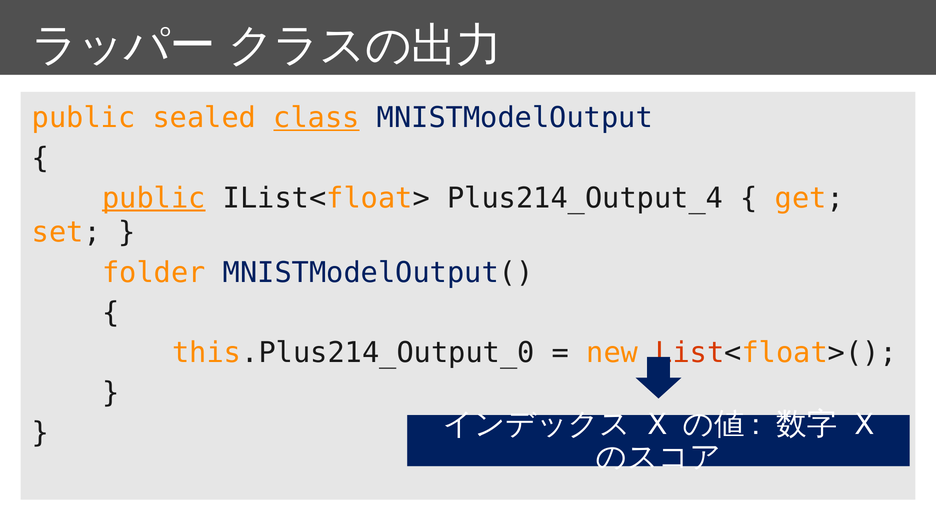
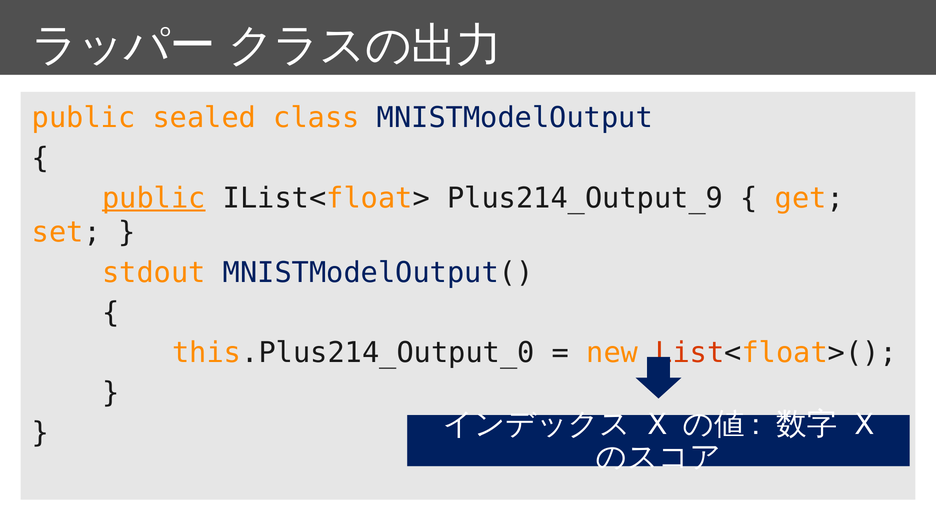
class underline: present -> none (317, 118)
Plus214_Output_4: Plus214_Output_4 -> Plus214_Output_9 (585, 198)
folder: folder -> stdout (154, 273)
